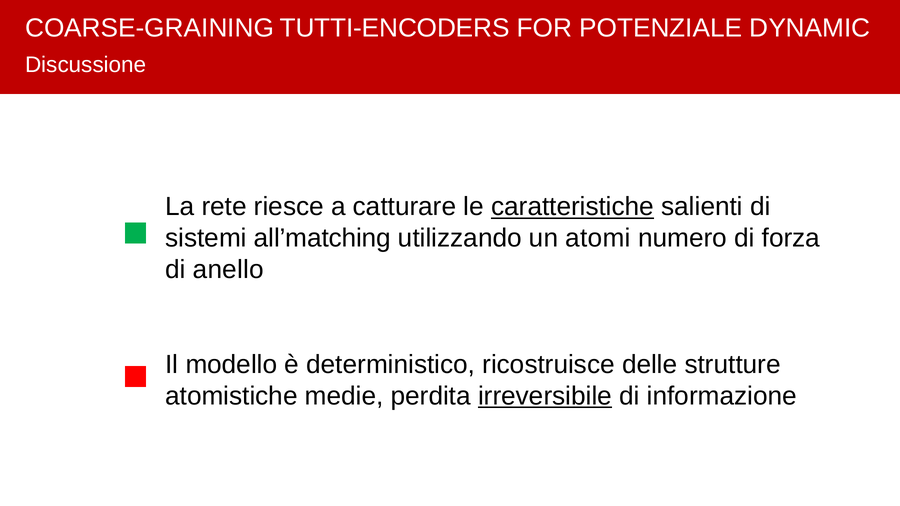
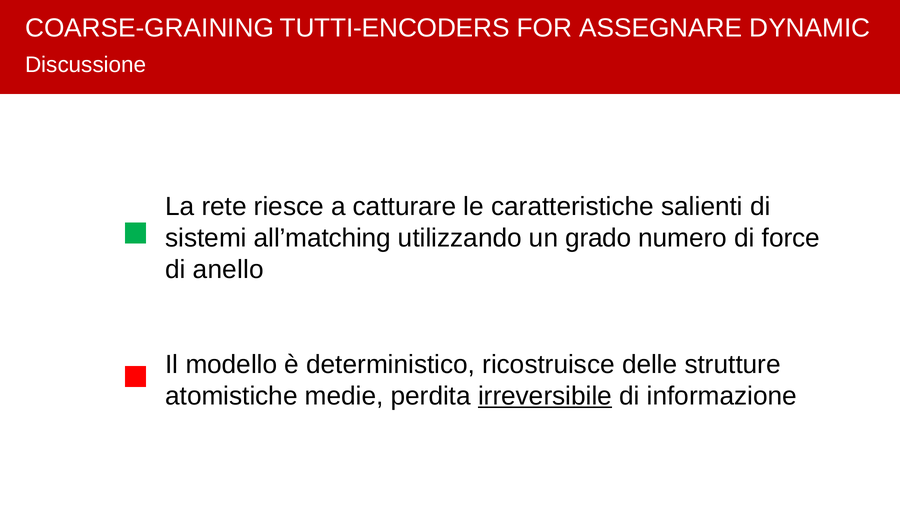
POTENZIALE: POTENZIALE -> ASSEGNARE (661, 28)
caratteristiche underline: present -> none (573, 207)
atomi: atomi -> grado (598, 238)
forza: forza -> force (791, 238)
